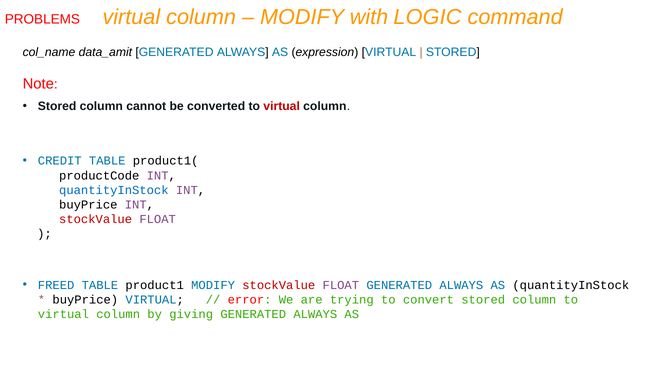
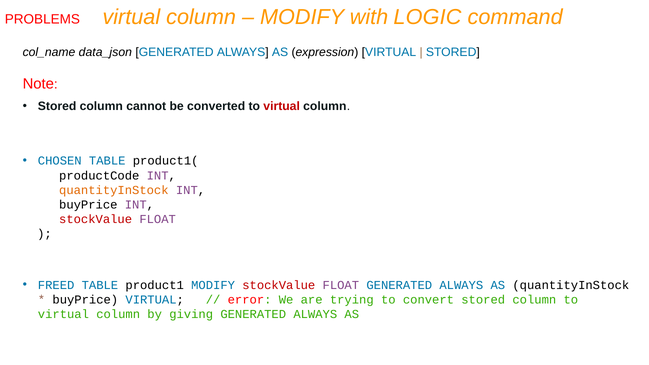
data_amit: data_amit -> data_json (105, 52)
CREDIT: CREDIT -> CHOSEN (60, 161)
quantityInStock colour: blue -> orange (114, 190)
